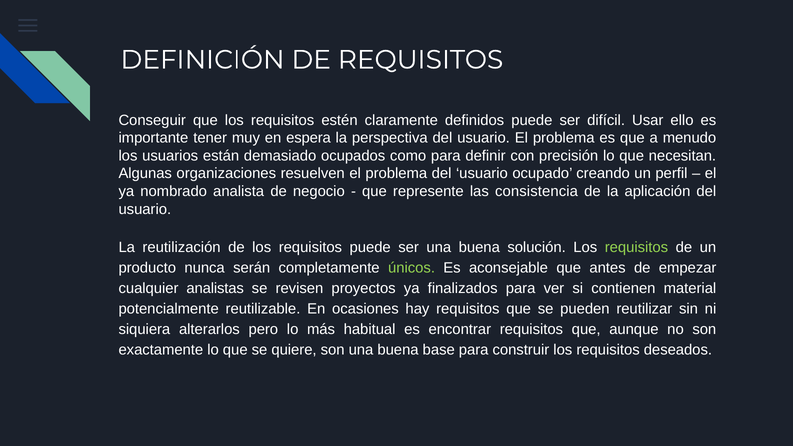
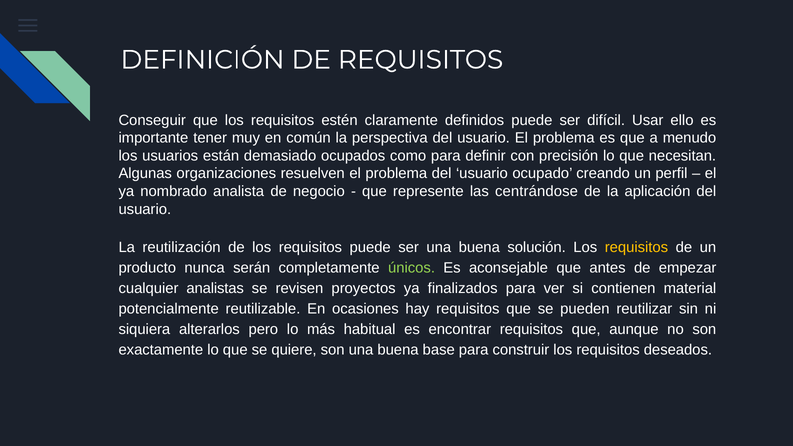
espera: espera -> común (308, 138)
consistencia: consistencia -> centrándose (536, 191)
requisitos colour: light green -> yellow (636, 248)
